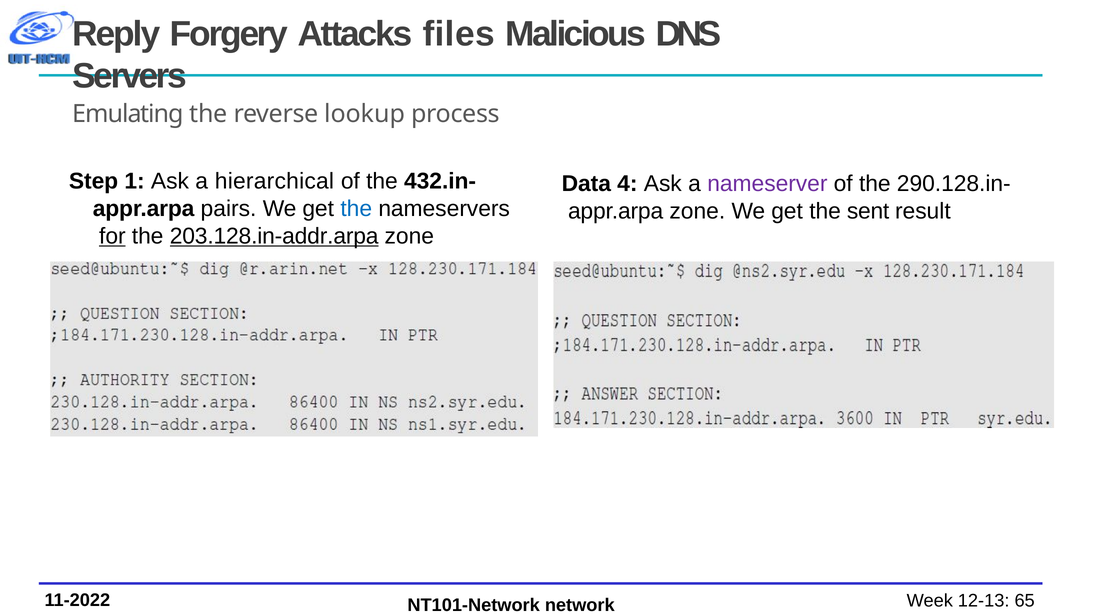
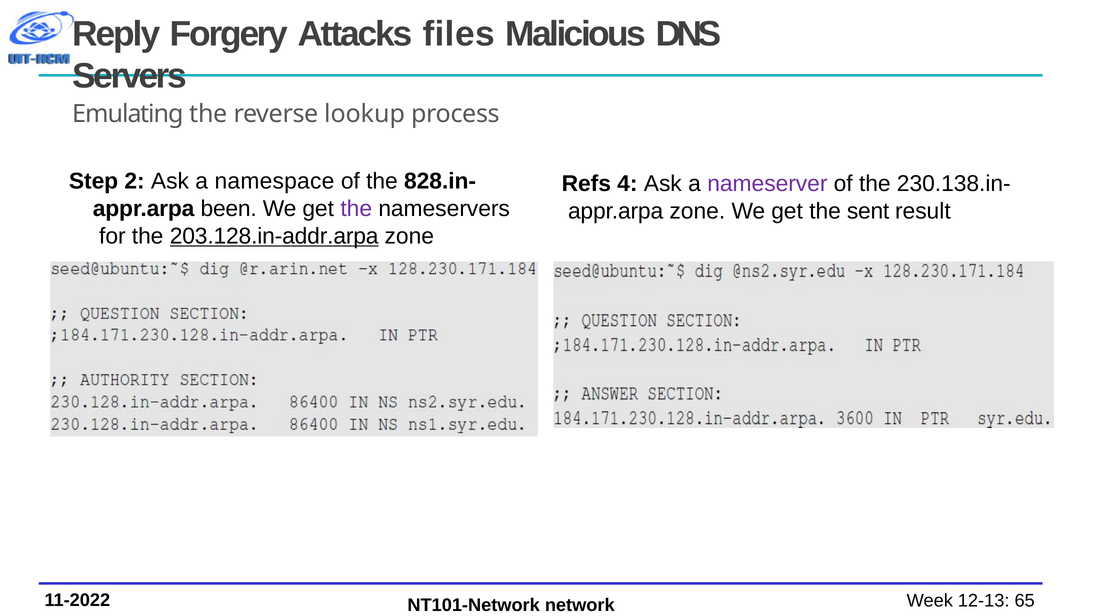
1: 1 -> 2 (135, 181)
hierarchical: hierarchical -> namespace (274, 181)
432.in-: 432.in- -> 828.in- (440, 181)
Data: Data -> Refs (586, 184)
290.128.in-: 290.128.in- -> 230.138.in- (954, 184)
pairs: pairs -> been (229, 209)
the colour: blue -> purple (356, 209)
for underline: present -> none (112, 236)
